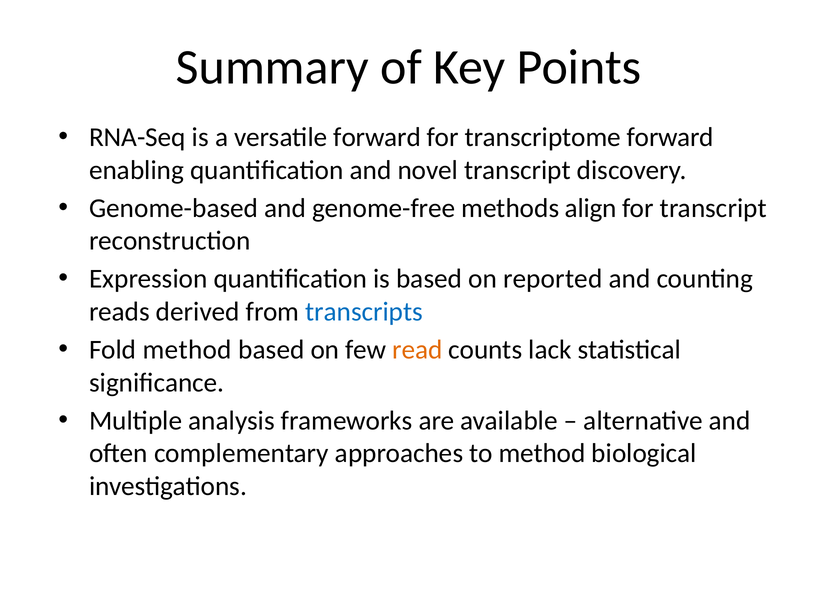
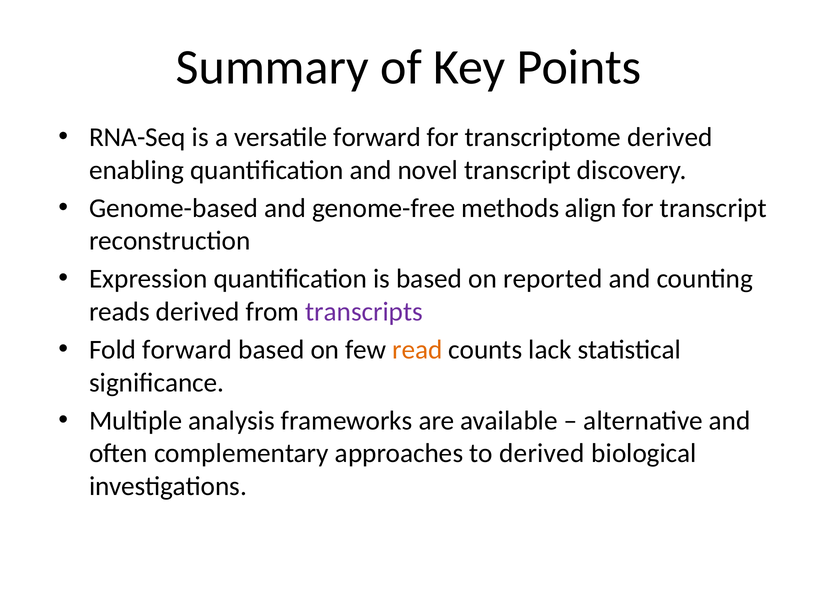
transcriptome forward: forward -> derived (670, 137)
transcripts colour: blue -> purple (364, 312)
Fold method: method -> forward (187, 350)
to method: method -> derived (542, 454)
